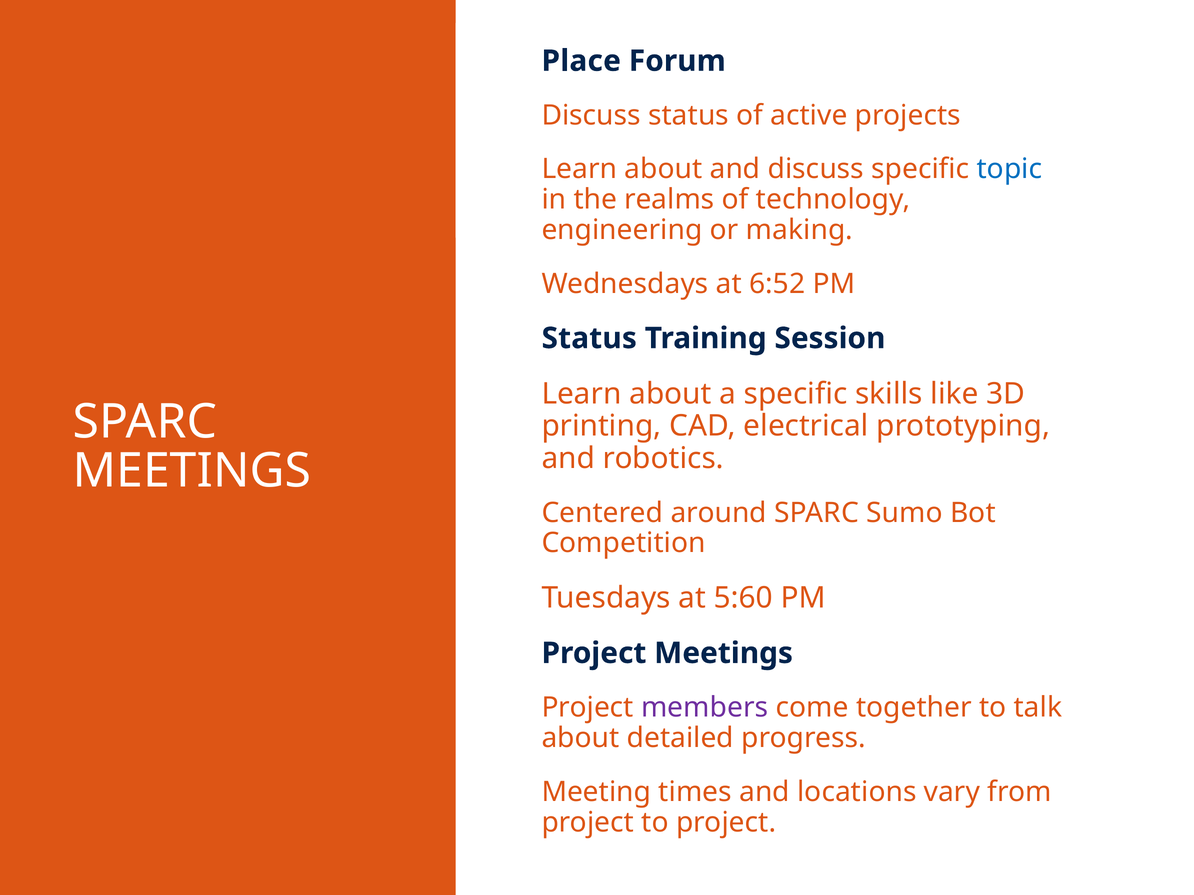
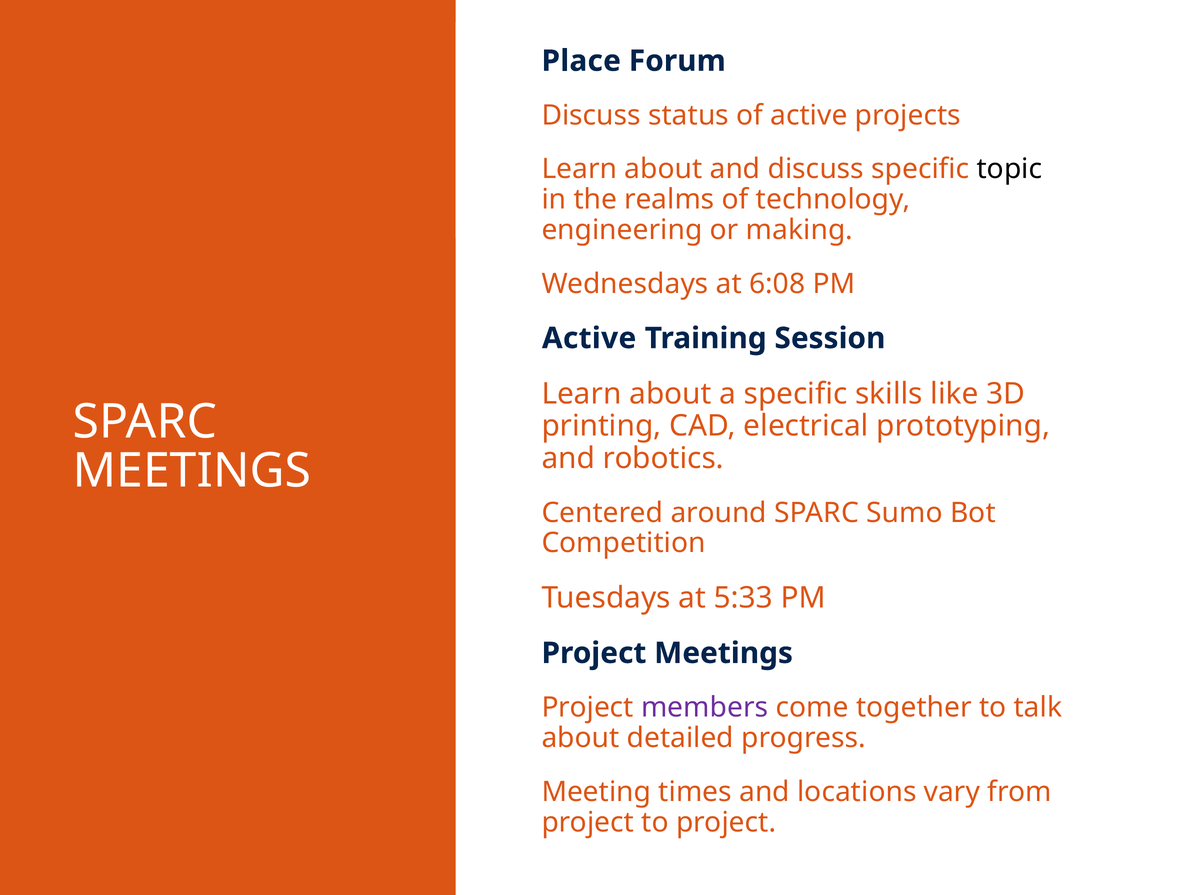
topic colour: blue -> black (1010, 169)
6:52: 6:52 -> 6:08 (777, 284)
Status: Status -> Active (589, 338)
5:60: 5:60 -> 5:33 (743, 598)
